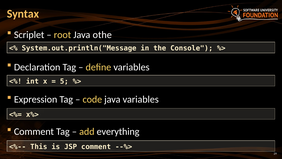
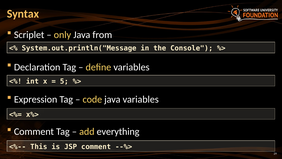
root: root -> only (62, 35)
othe: othe -> from (102, 35)
